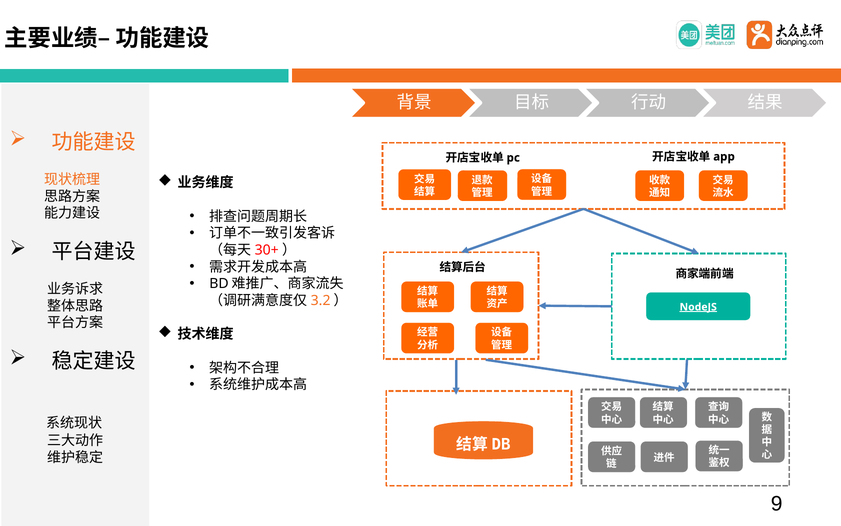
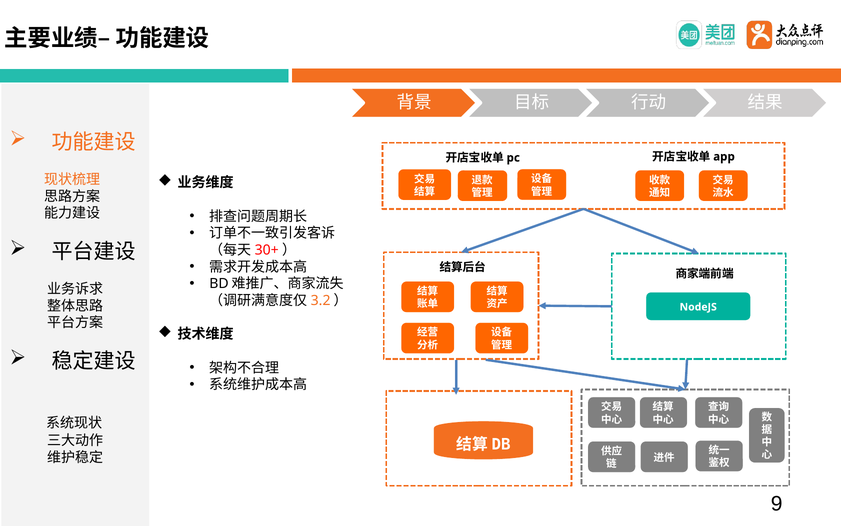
NodeJS underline: present -> none (698, 307)
